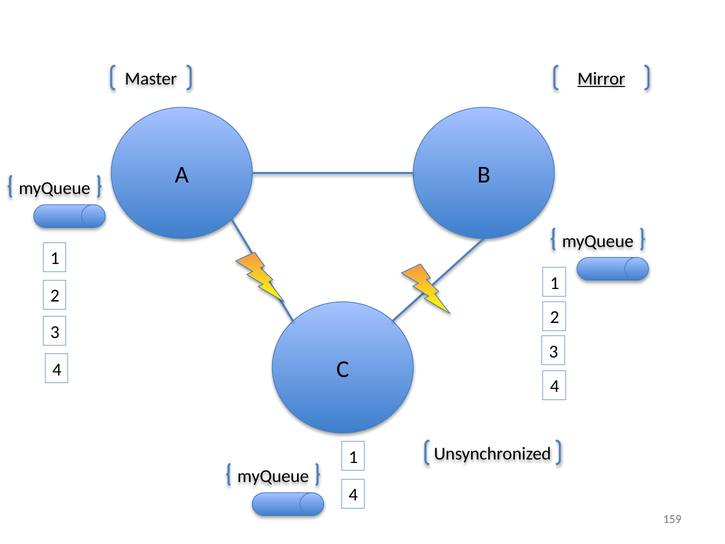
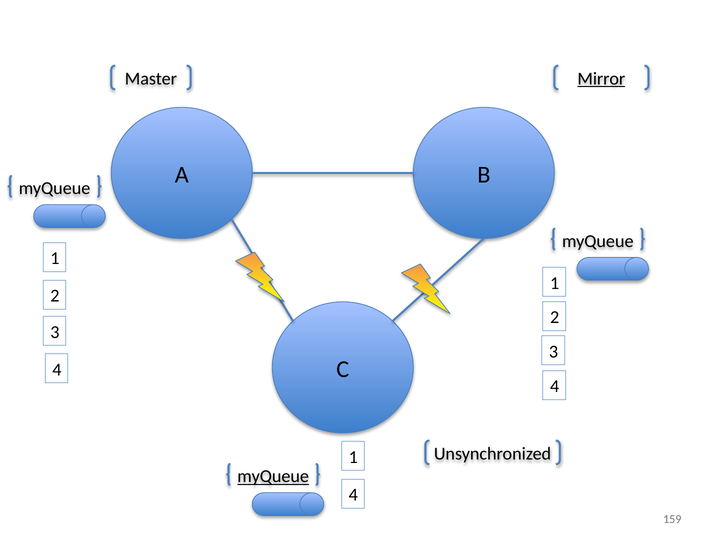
myQueue underline: none -> present (273, 476)
